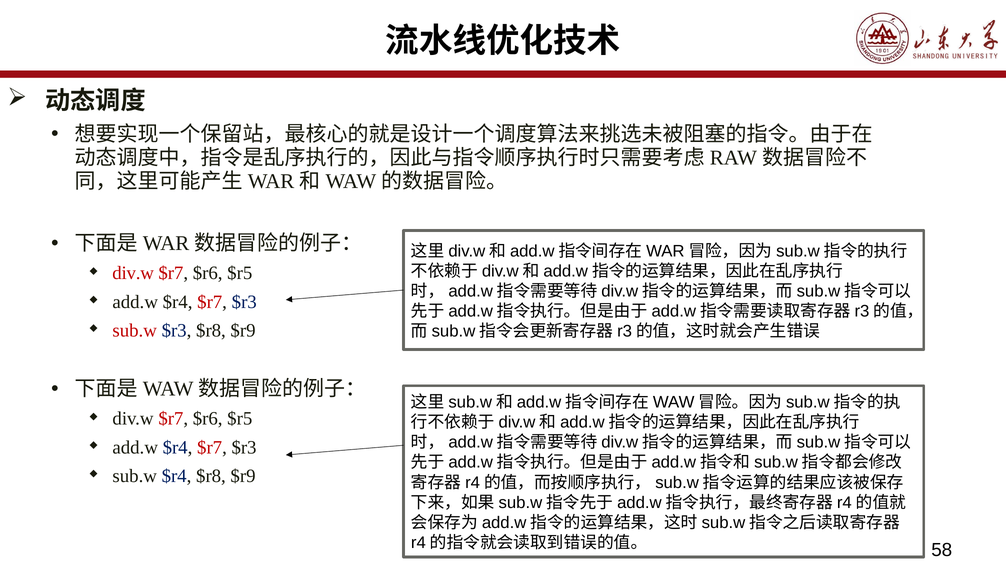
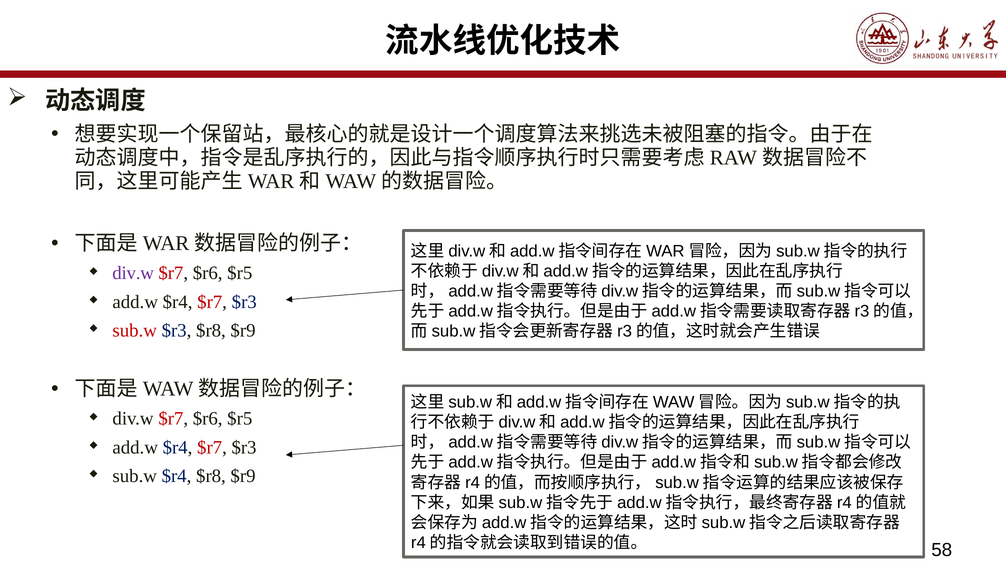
div.w colour: red -> purple (133, 273)
